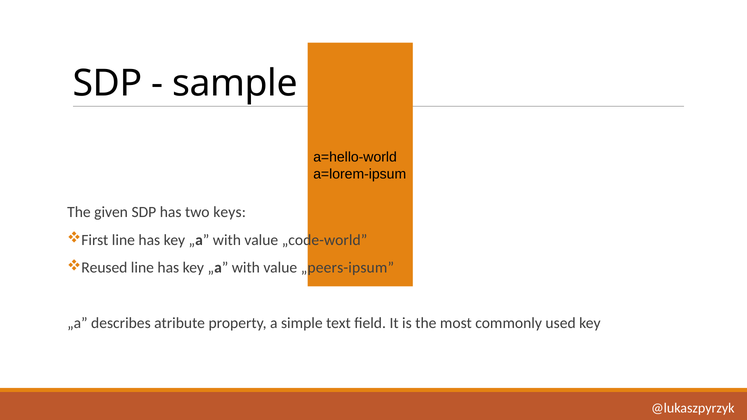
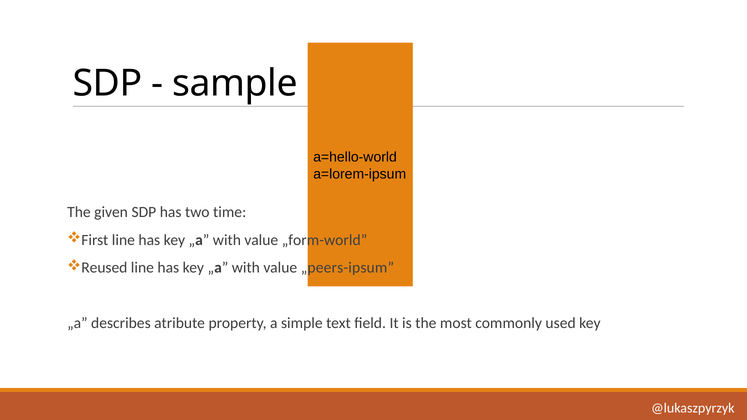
keys: keys -> time (230, 212)
„code-world: „code-world -> „form-world (325, 240)
